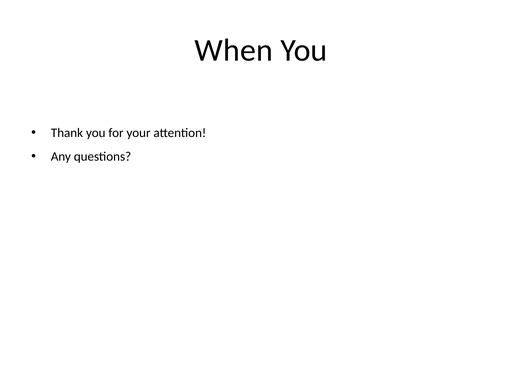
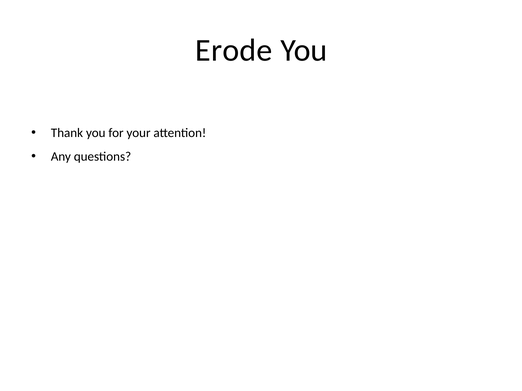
When: When -> Erode (234, 51)
